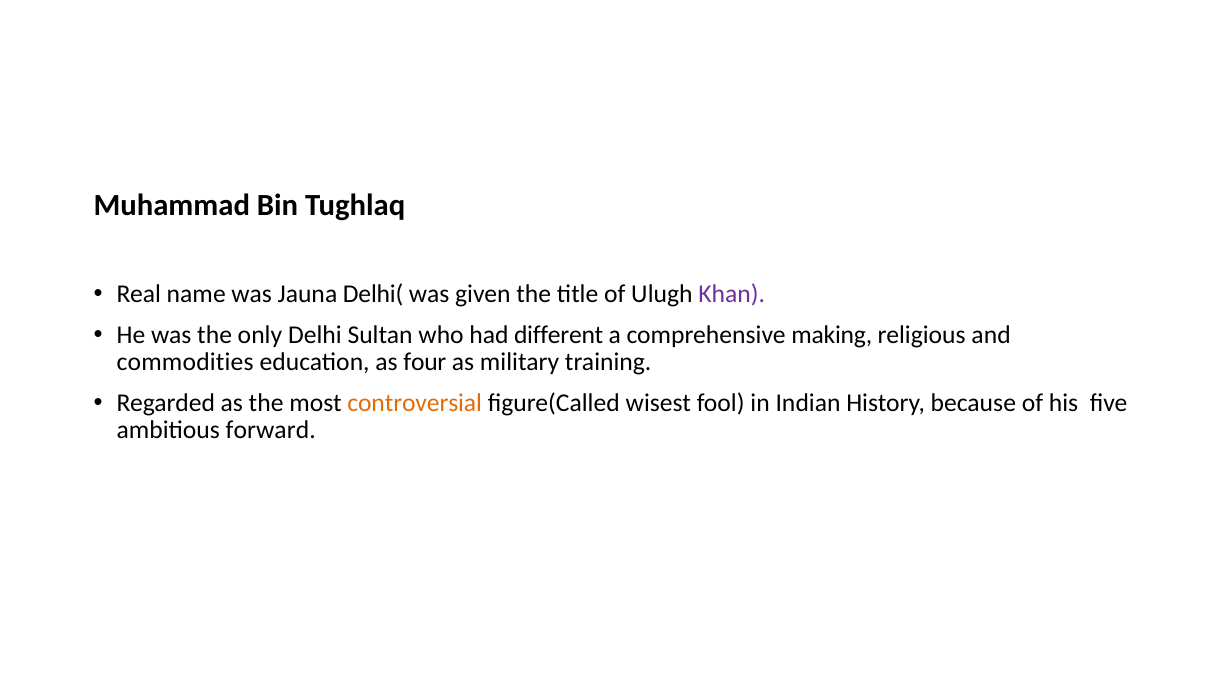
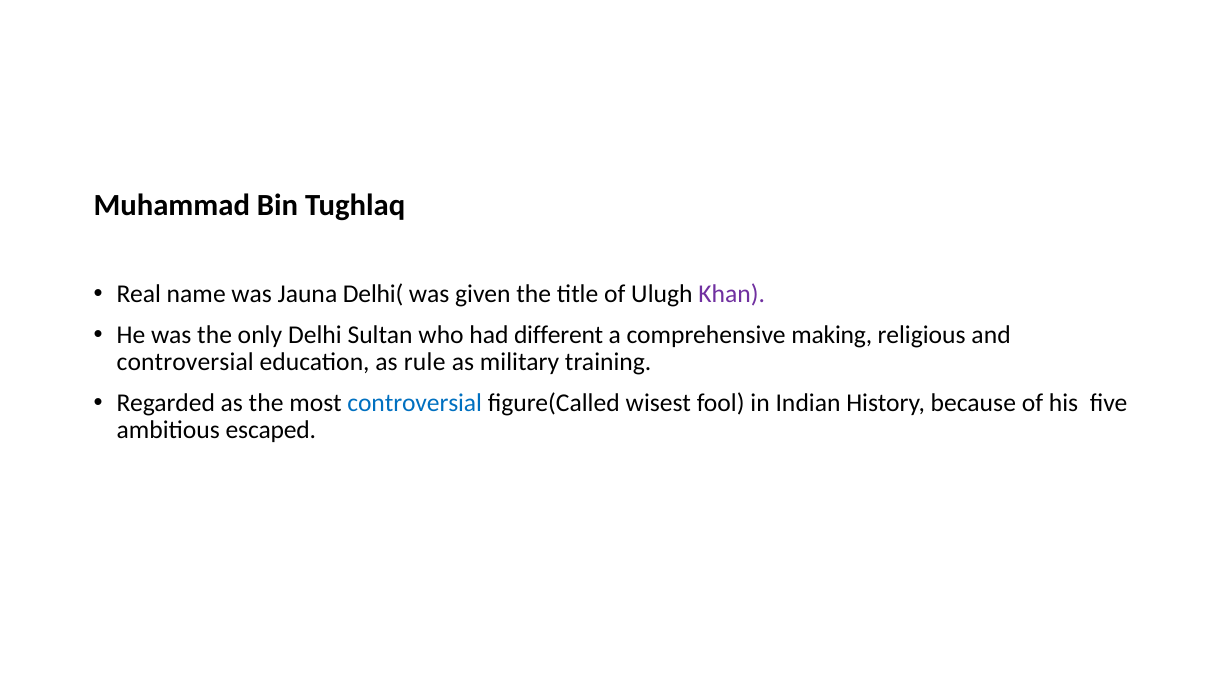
commodities: commodities -> controversial (185, 362)
four: four -> rule (425, 362)
controversial colour: orange -> blue (415, 403)
forward: forward -> escaped (271, 430)
